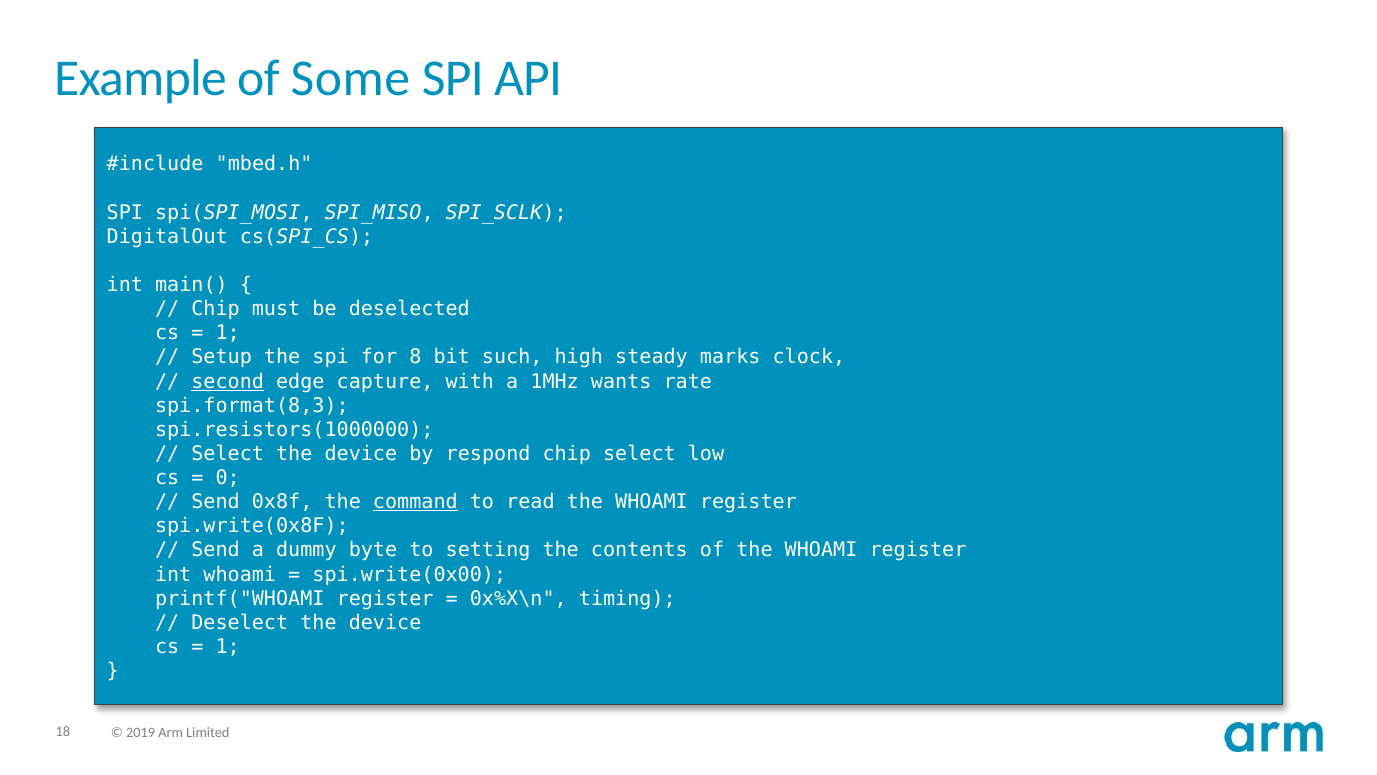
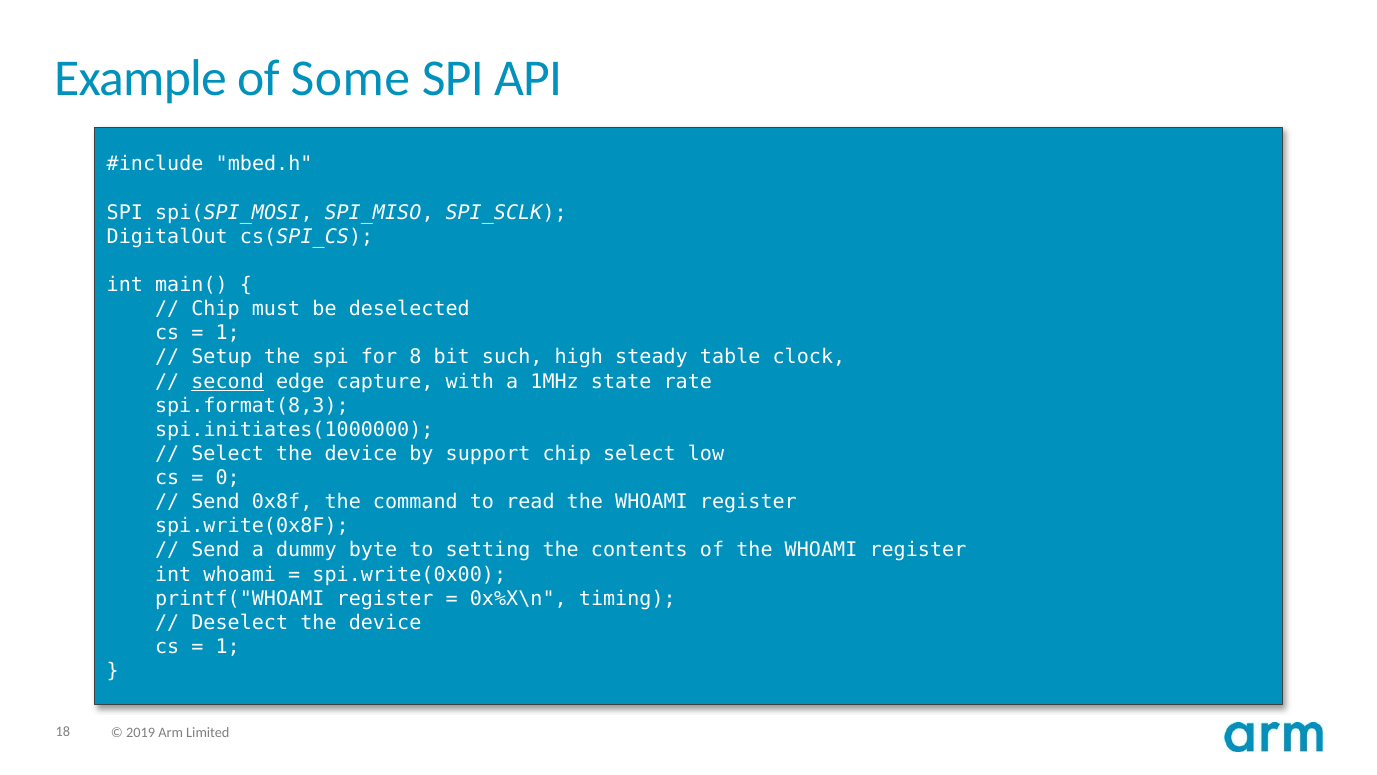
marks: marks -> table (730, 357)
wants: wants -> state (621, 381)
spi.resistors(1000000: spi.resistors(1000000 -> spi.initiates(1000000 (294, 429)
respond: respond -> support (488, 454)
command underline: present -> none (415, 502)
